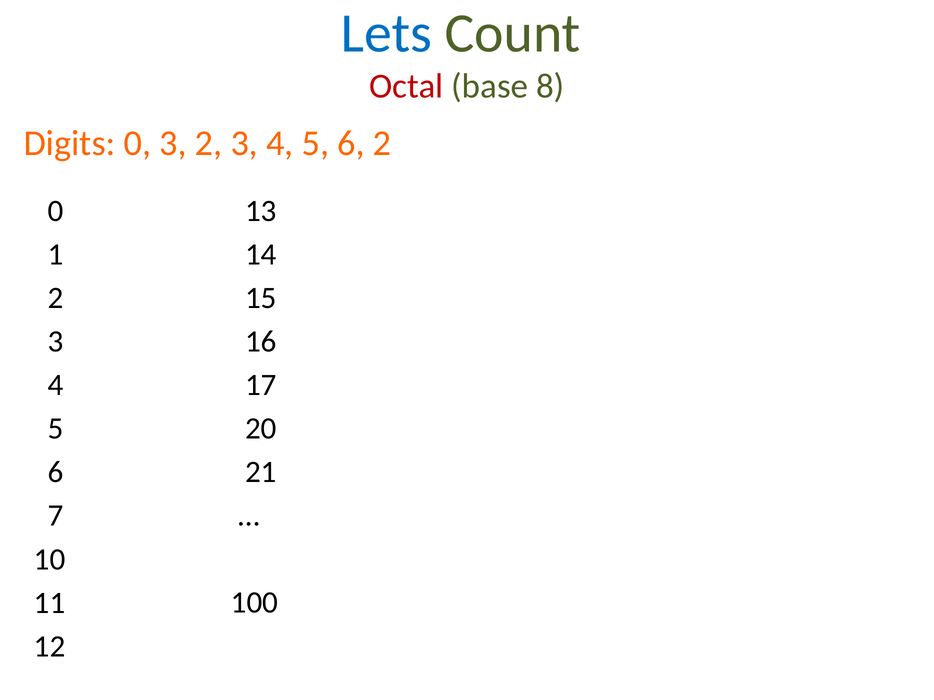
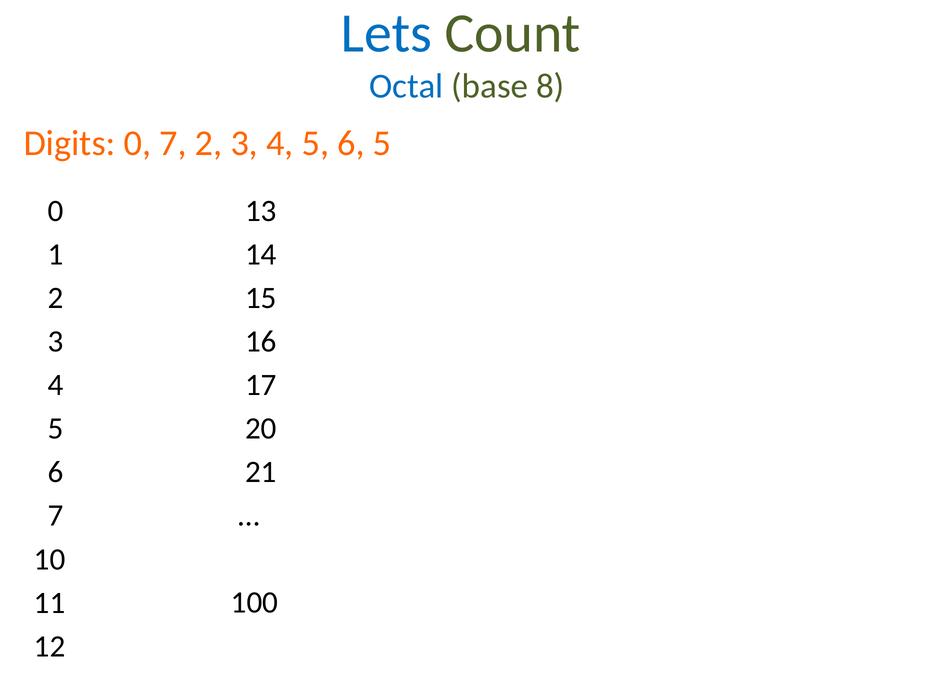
Octal colour: red -> blue (406, 86)
0 3: 3 -> 7 (173, 143)
6 2: 2 -> 5 (382, 143)
